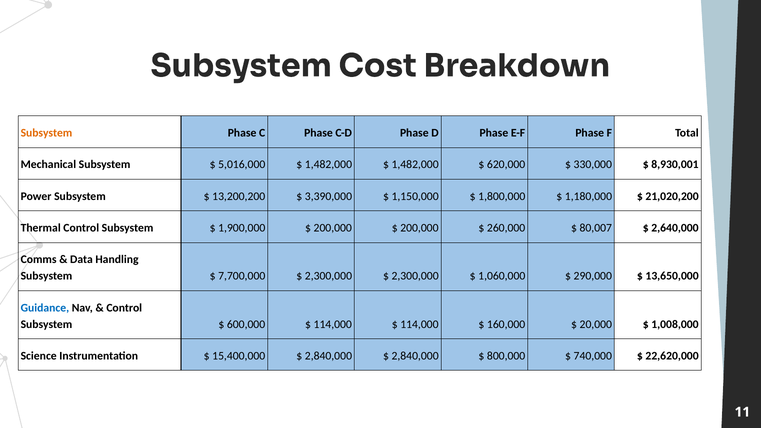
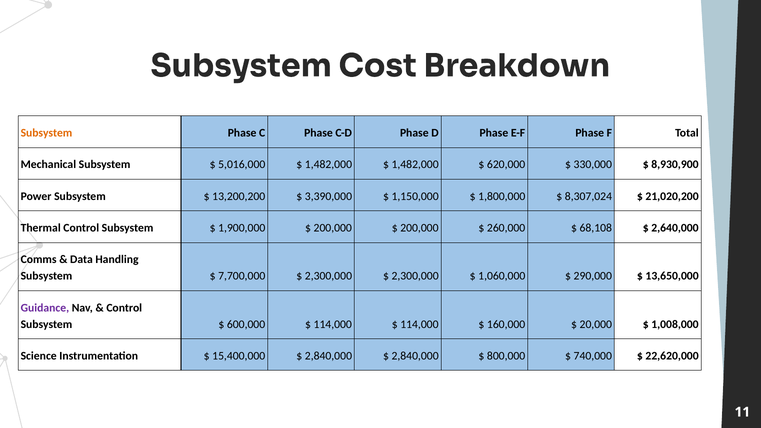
8,930,001: 8,930,001 -> 8,930,900 (675, 165)
1,180,000: 1,180,000 -> 8,307,024 (588, 196)
80,007: 80,007 -> 68,108 (596, 228)
Guidance colour: blue -> purple (45, 308)
